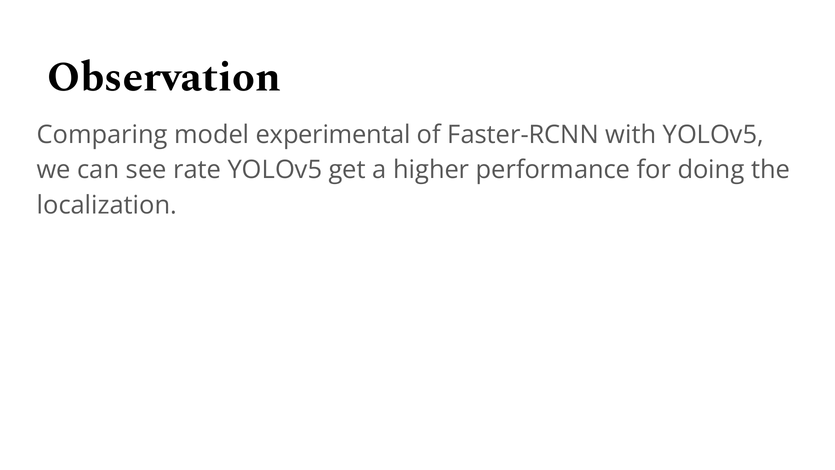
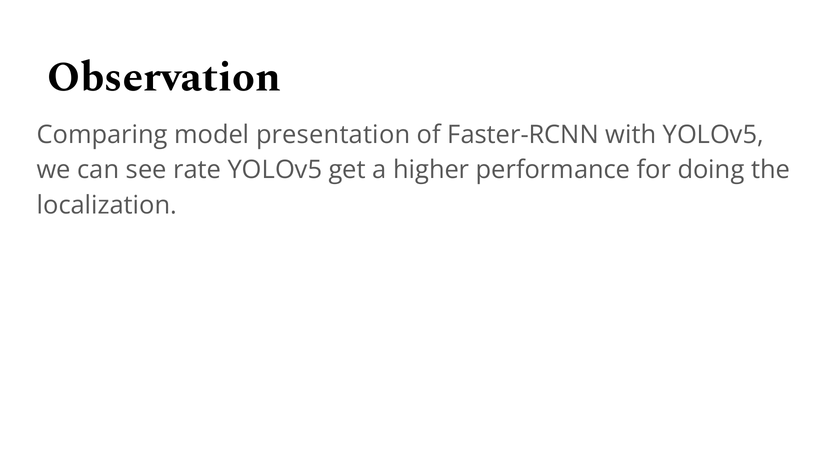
experimental: experimental -> presentation (333, 135)
